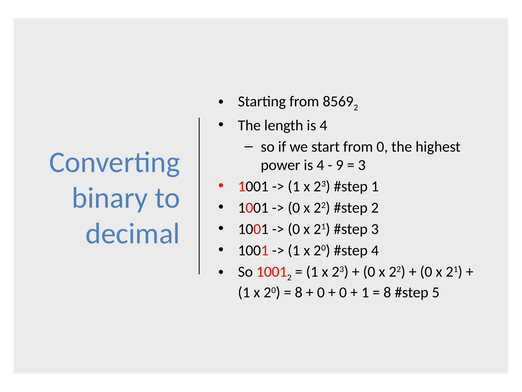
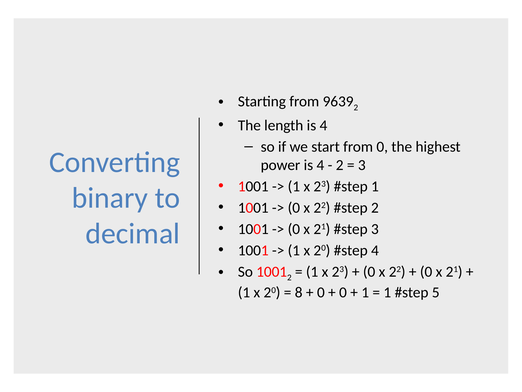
8569: 8569 -> 9639 (338, 101)
9: 9 -> 2 (340, 165)
8: 8 -> 1 (387, 292)
